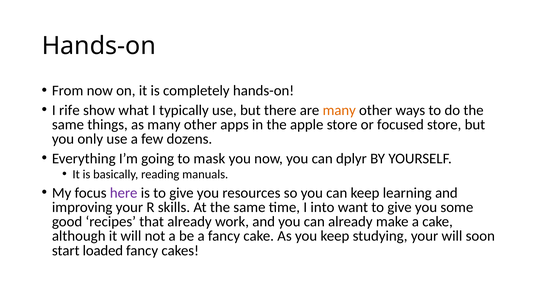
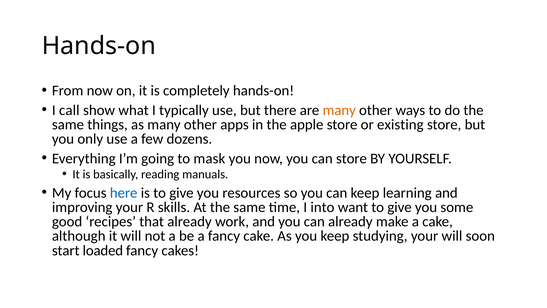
rife: rife -> call (69, 110)
focused: focused -> existing (400, 124)
can dplyr: dplyr -> store (351, 158)
here colour: purple -> blue (124, 193)
